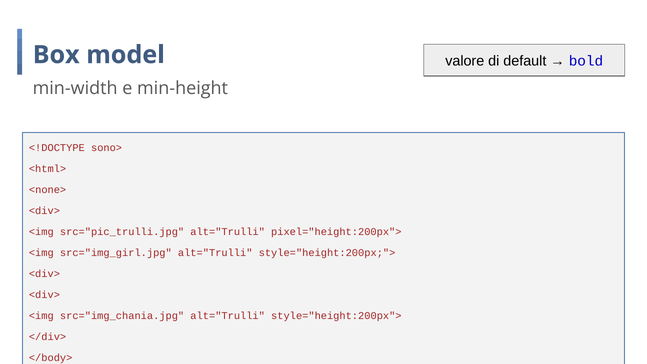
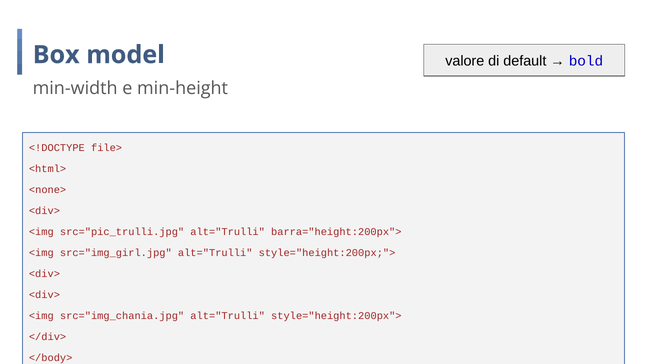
sono>: sono> -> file> (107, 148)
pixel="height:200px">: pixel="height:200px"> -> barra="height:200px"> (336, 232)
